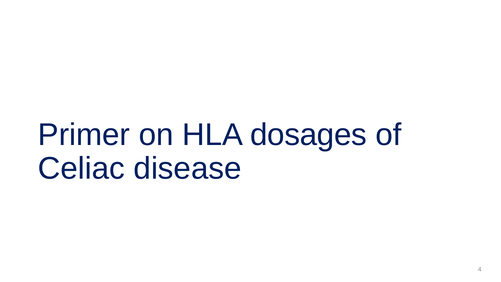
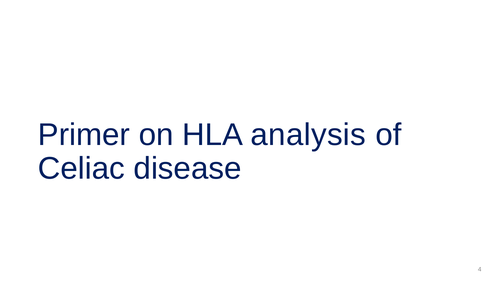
dosages: dosages -> analysis (308, 135)
